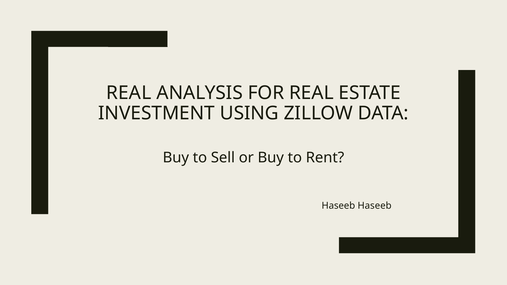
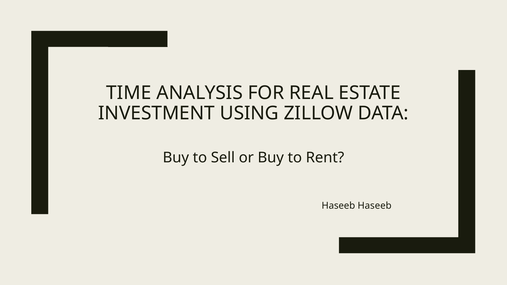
REAL: REAL -> TIME (129, 93)
